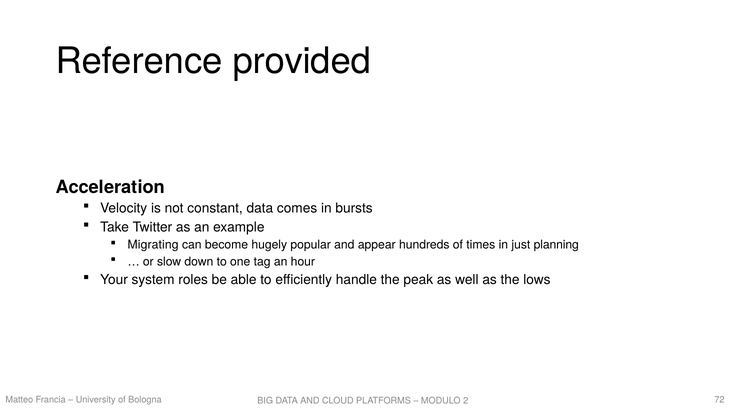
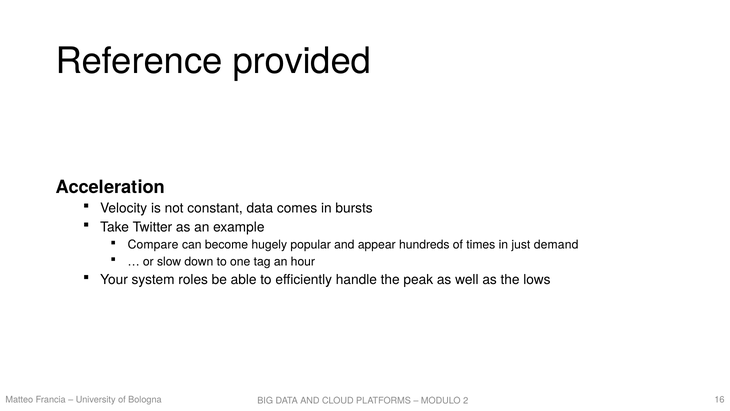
Migrating: Migrating -> Compare (153, 245)
planning: planning -> demand (556, 245)
72: 72 -> 16 (719, 399)
